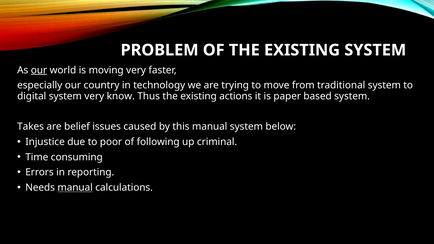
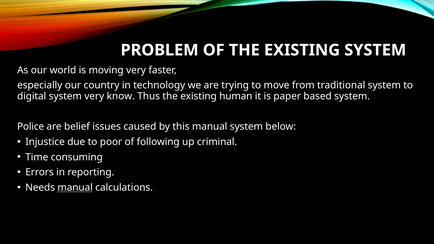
our underline: present -> none (39, 70)
actions: actions -> human (236, 96)
Takes: Takes -> Police (31, 127)
